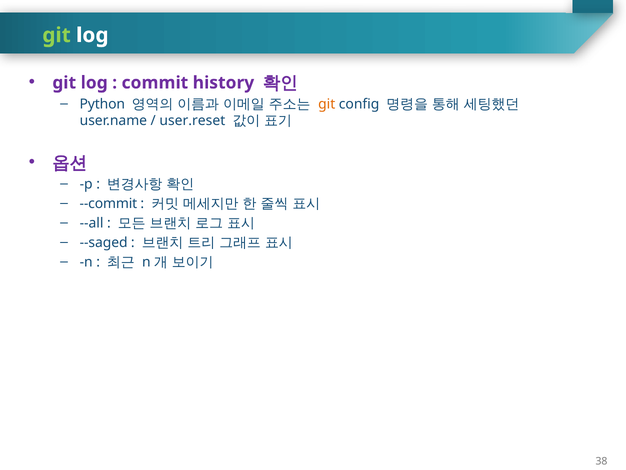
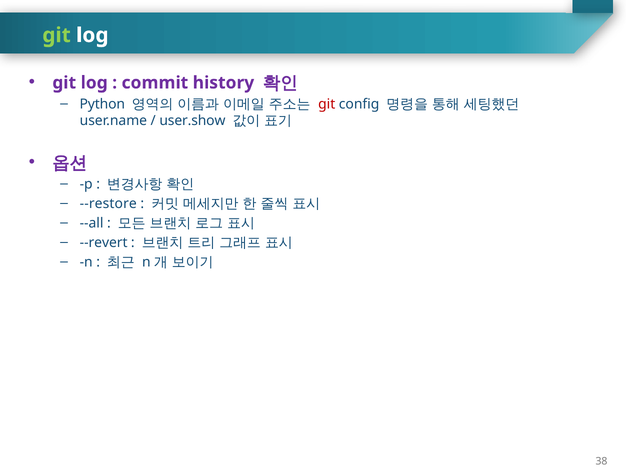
git colour: orange -> red (327, 104)
user.reset: user.reset -> user.show (192, 121)
--commit: --commit -> --restore (108, 203)
--saged: --saged -> --revert (104, 242)
